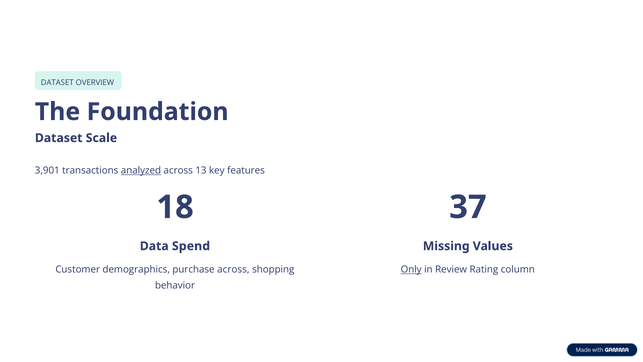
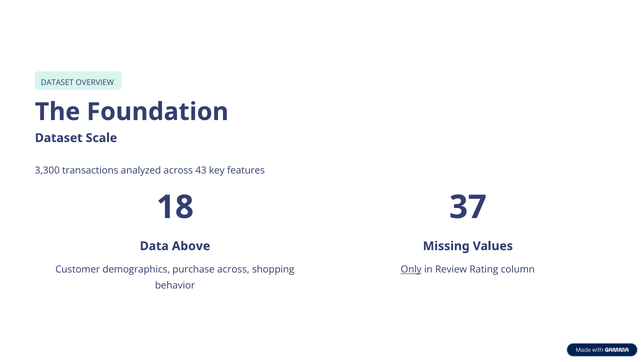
3,901: 3,901 -> 3,300 (47, 170)
analyzed underline: present -> none (141, 170)
13: 13 -> 43 (201, 170)
Spend: Spend -> Above (191, 246)
